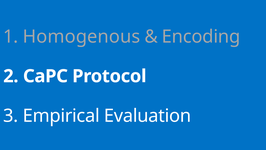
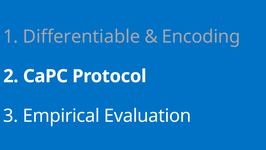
Homogenous: Homogenous -> Differentiable (82, 37)
